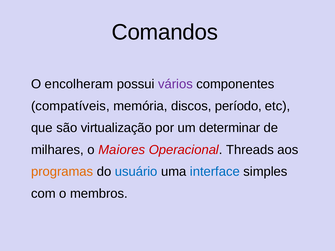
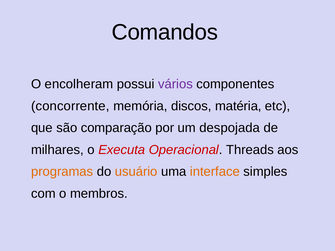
compatíveis: compatíveis -> concorrente (70, 106)
período: período -> matéria (238, 106)
virtualização: virtualização -> comparação (116, 128)
determinar: determinar -> despojada (230, 128)
Maiores: Maiores -> Executa (122, 150)
usuário colour: blue -> orange (136, 172)
interface colour: blue -> orange (215, 172)
